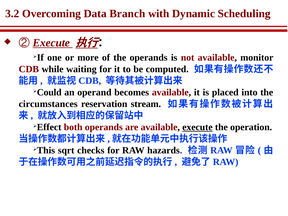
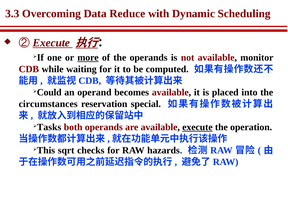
3.2: 3.2 -> 3.3 (12, 14)
Branch: Branch -> Reduce (127, 14)
more underline: none -> present (88, 58)
stream: stream -> special (146, 104)
Effect: Effect -> Tasks (49, 127)
